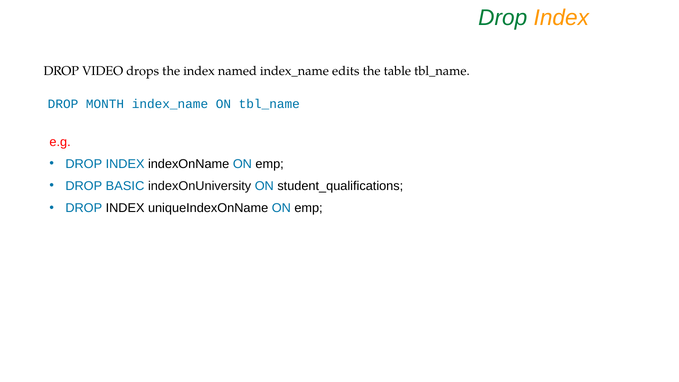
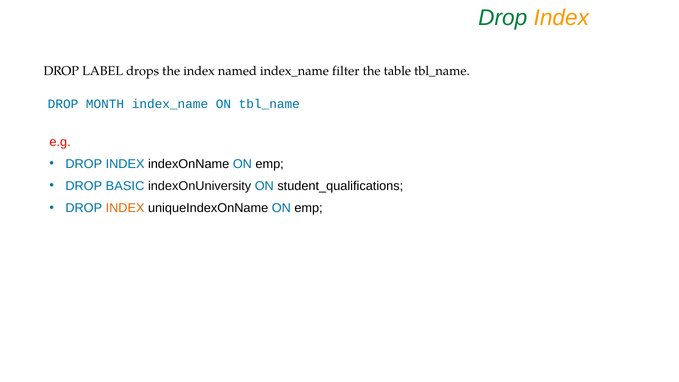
VIDEO: VIDEO -> LABEL (103, 71)
edits: edits -> filter (346, 71)
INDEX colour: black -> orange (125, 208)
